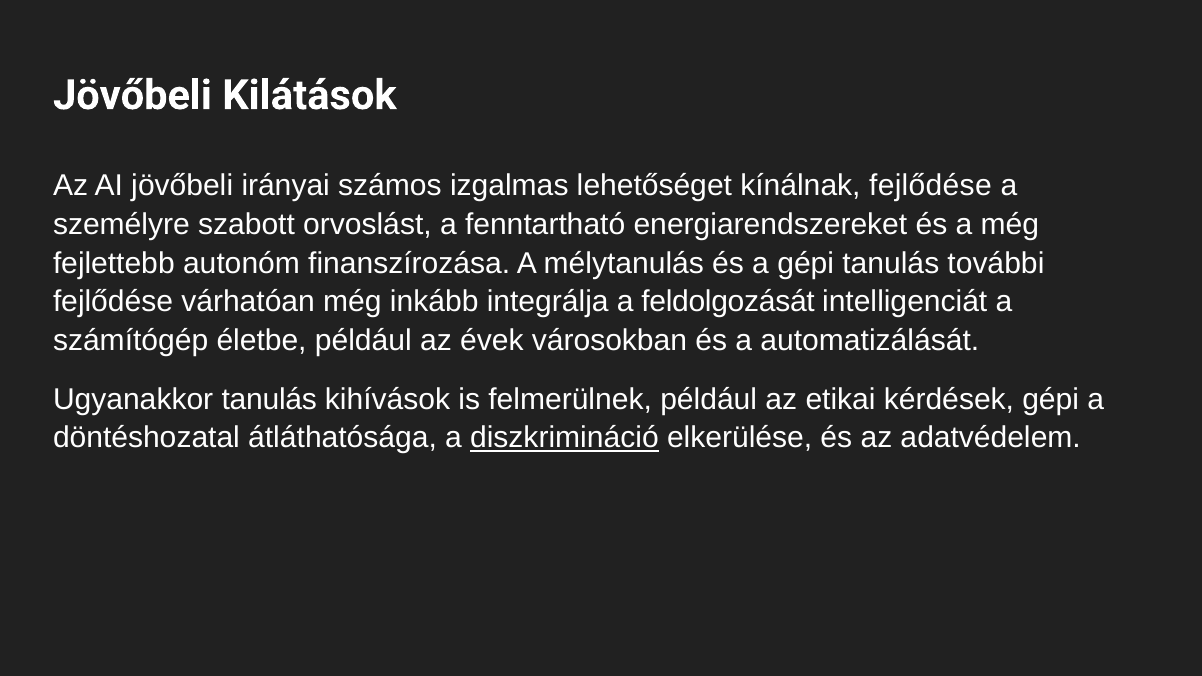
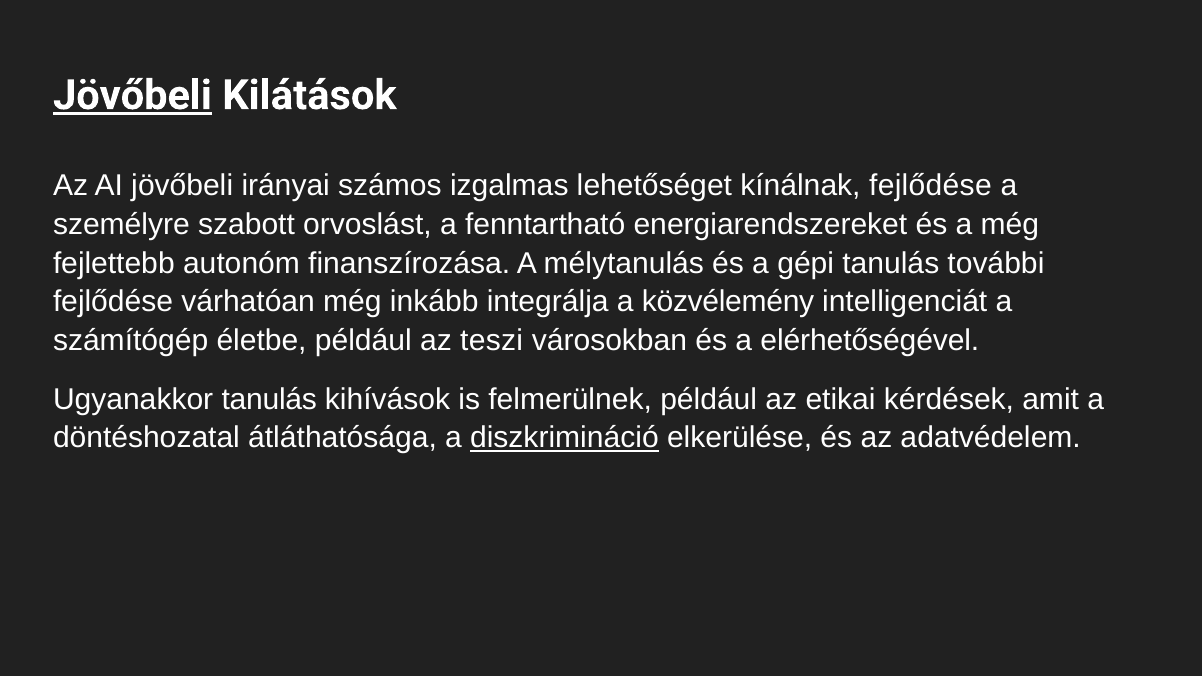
Jövőbeli underline: none -> present (132, 95)
feldolgozását: feldolgozását -> közvélemény (728, 302)
évek: évek -> teszi (492, 341)
automatizálását: automatizálását -> elérhetőségével (870, 341)
kérdések gépi: gépi -> amit (1051, 399)
